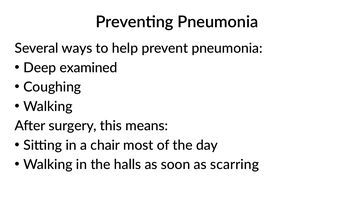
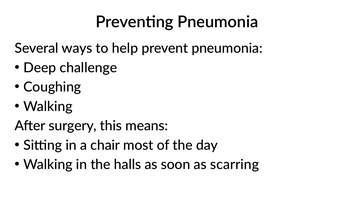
examined: examined -> challenge (88, 68)
